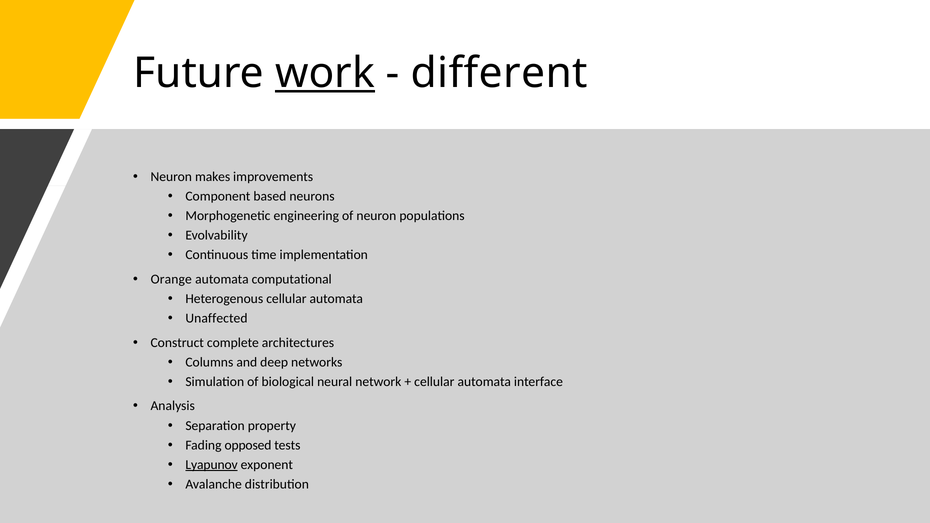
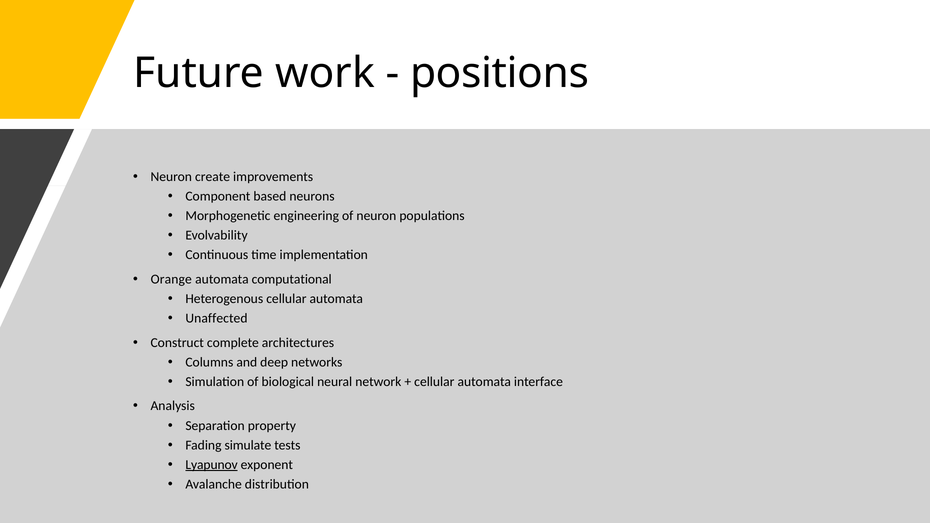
work underline: present -> none (325, 73)
different: different -> positions (500, 73)
makes: makes -> create (213, 177)
opposed: opposed -> simulate (248, 445)
